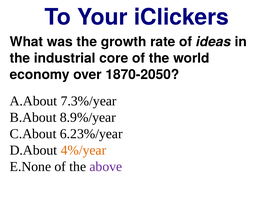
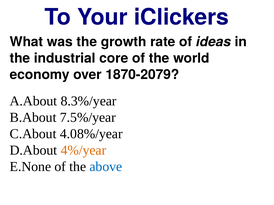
1870-2050: 1870-2050 -> 1870-2079 (142, 75)
7.3%/year: 7.3%/year -> 8.3%/year (89, 101)
8.9%/year: 8.9%/year -> 7.5%/year (88, 118)
6.23%/year: 6.23%/year -> 4.08%/year (91, 134)
above colour: purple -> blue (106, 167)
